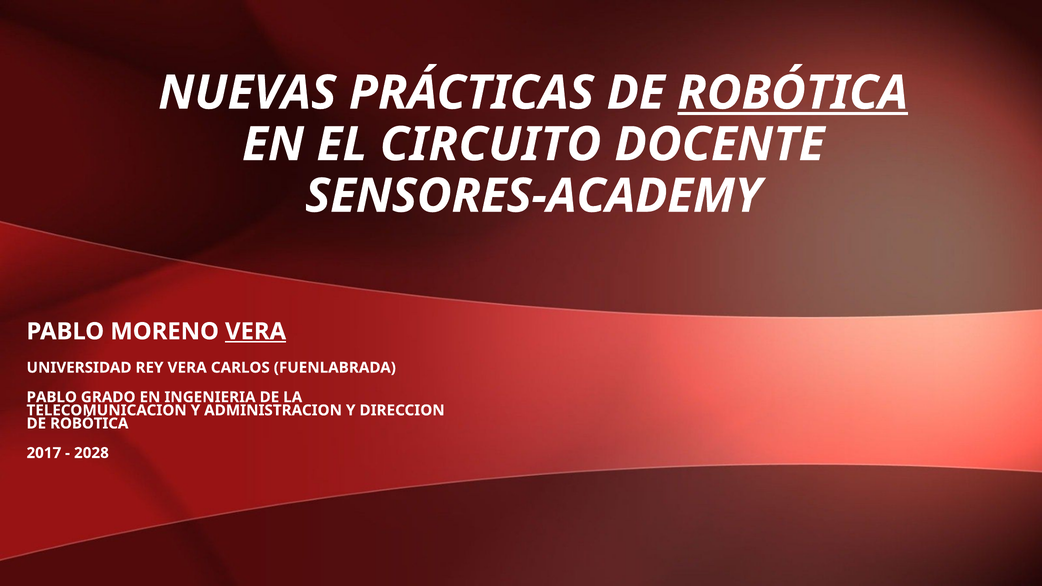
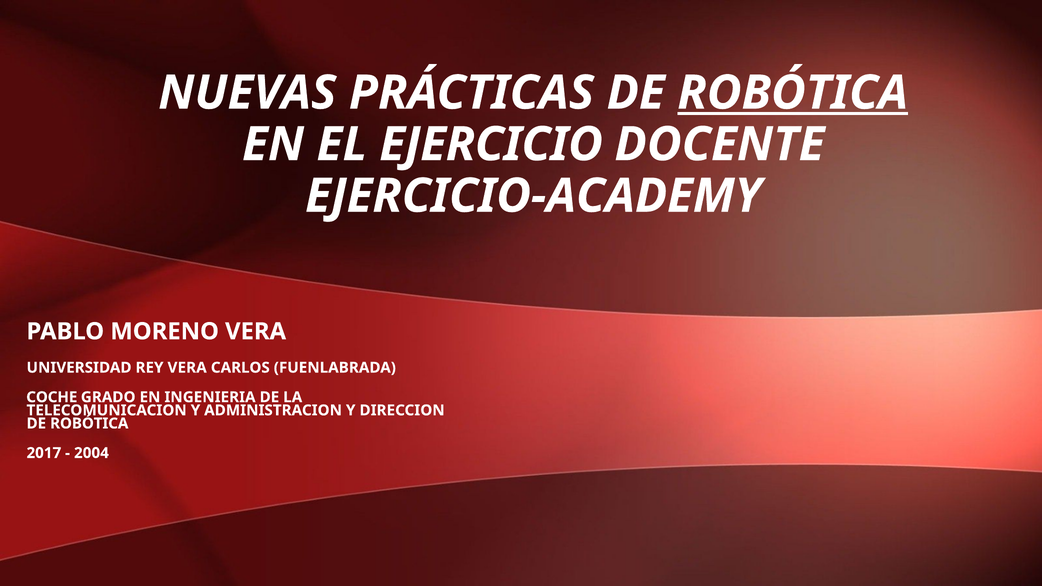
CIRCUITO: CIRCUITO -> EJERCICIO (491, 145)
SENSORES-ACADEMY: SENSORES-ACADEMY -> EJERCICIO-ACADEMY (533, 196)
VERA underline: present -> none (256, 332)
PABLO: PABLO -> COCHE (52, 397)
2028: 2028 -> 2004 (91, 453)
